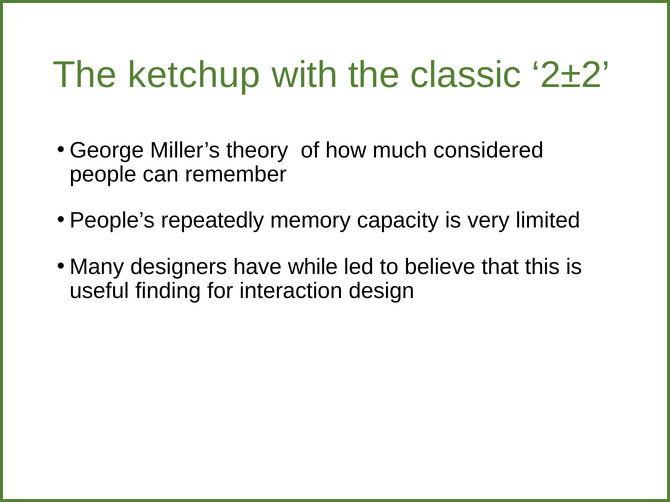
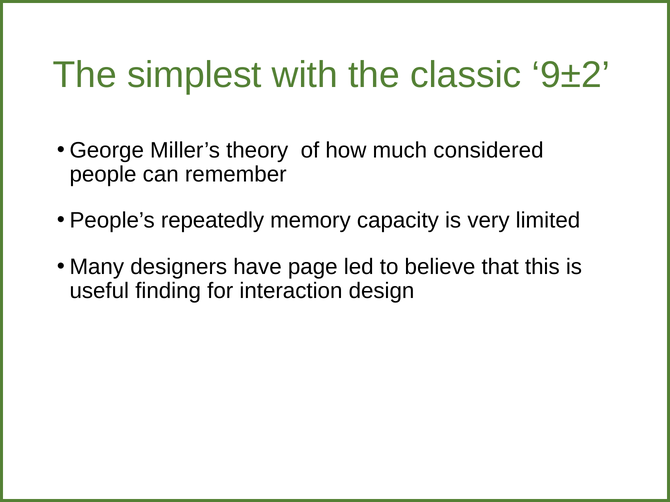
ketchup: ketchup -> simplest (194, 75)
2±2: 2±2 -> 9±2 (571, 75)
while: while -> page (313, 267)
